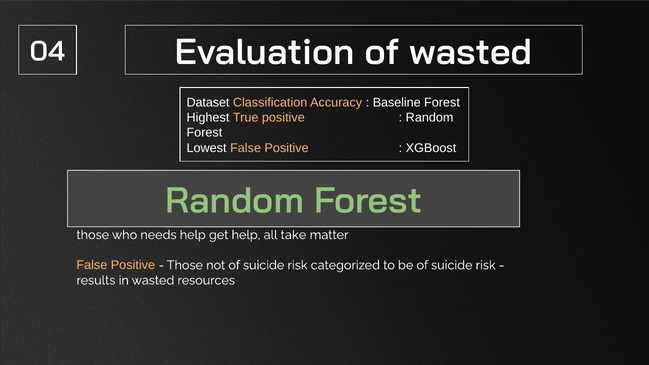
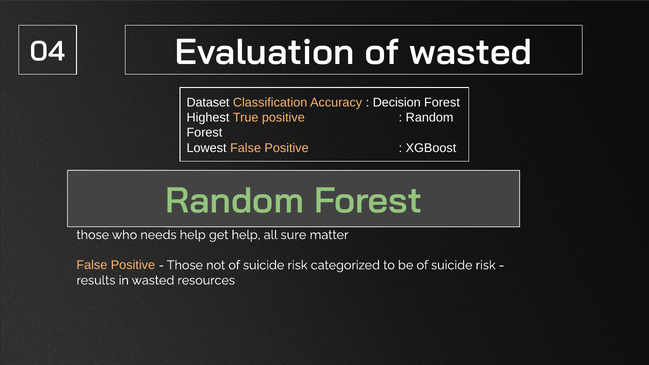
Baseline: Baseline -> Decision (397, 103)
all take: take -> sure (293, 235)
